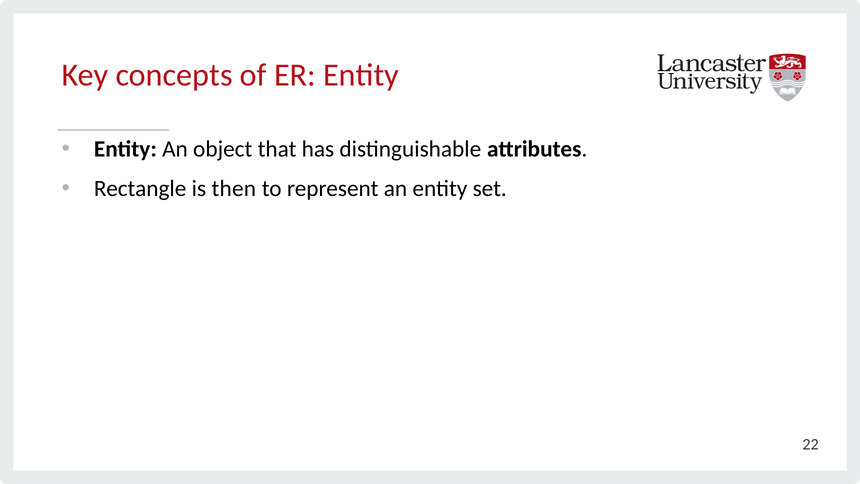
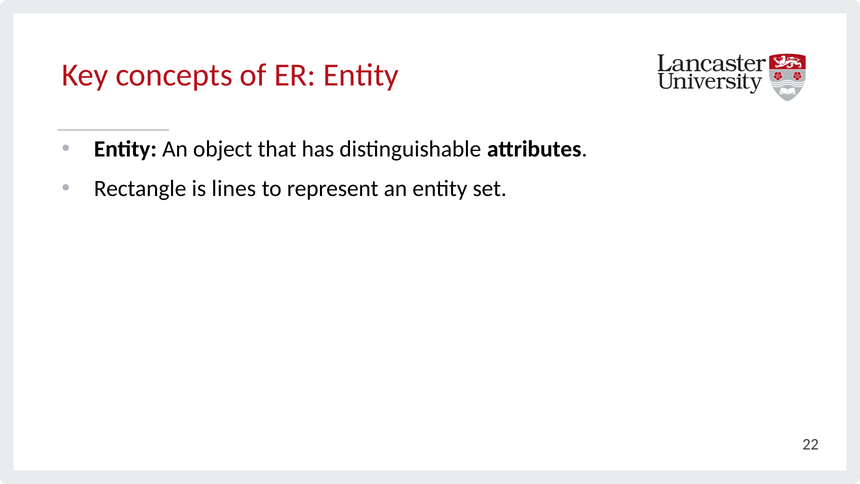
then: then -> lines (234, 189)
